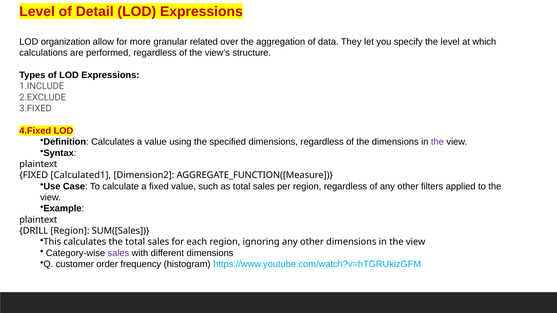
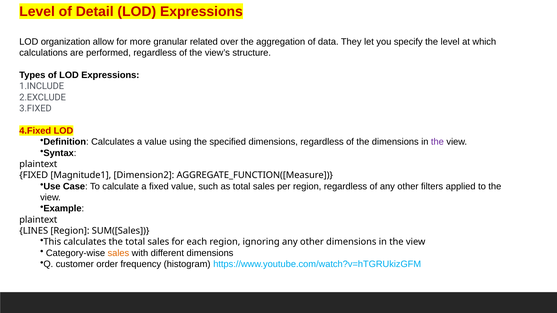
Calculated1: Calculated1 -> Magnitude1 (81, 175)
DRILL: DRILL -> LINES (34, 231)
sales colour: purple -> orange (118, 253)
